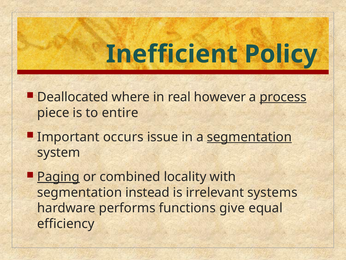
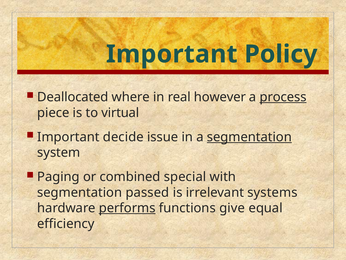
Inefficient: Inefficient -> Important (172, 54)
entire: entire -> virtual (120, 113)
occurs: occurs -> decide (123, 137)
Paging underline: present -> none (58, 177)
locality: locality -> special (185, 177)
instead: instead -> passed (147, 192)
performs underline: none -> present (127, 208)
